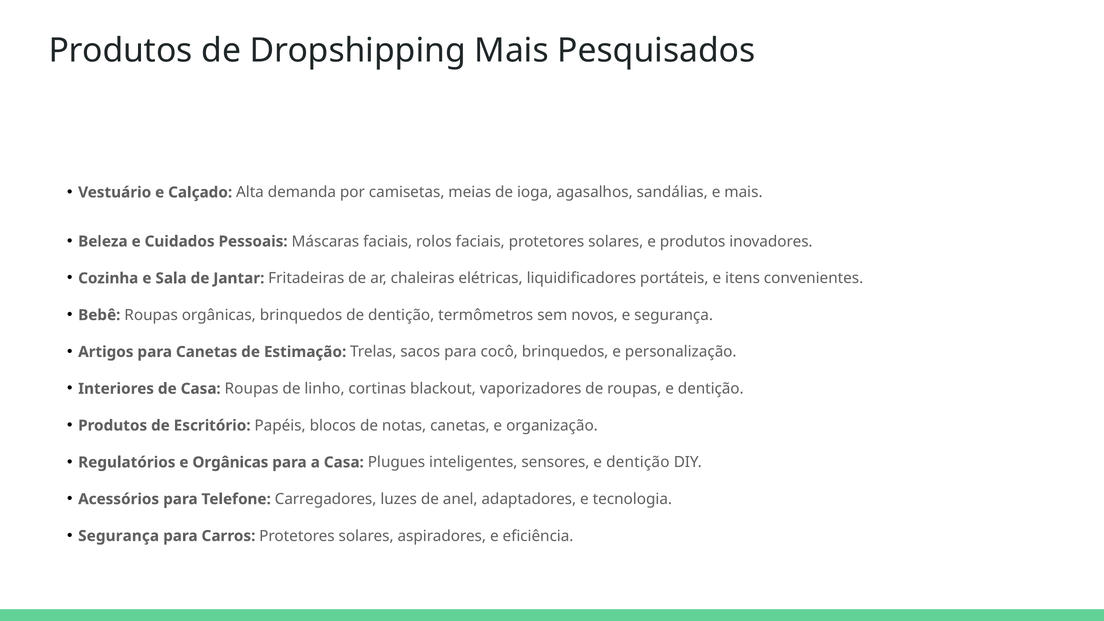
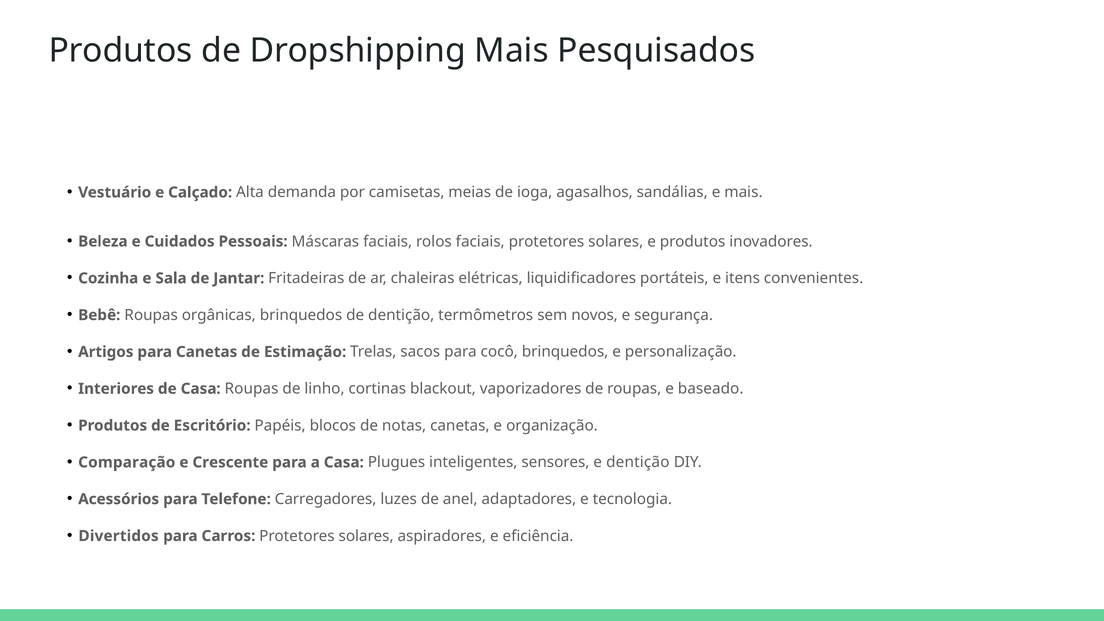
roupas e dentição: dentição -> baseado (711, 389)
Regulatórios: Regulatórios -> Comparação (127, 462)
e Orgânicas: Orgânicas -> Crescente (230, 462)
Segurança: Segurança -> Divertidos (119, 536)
